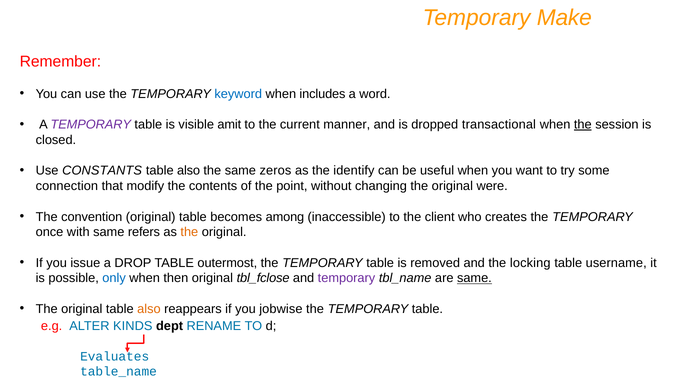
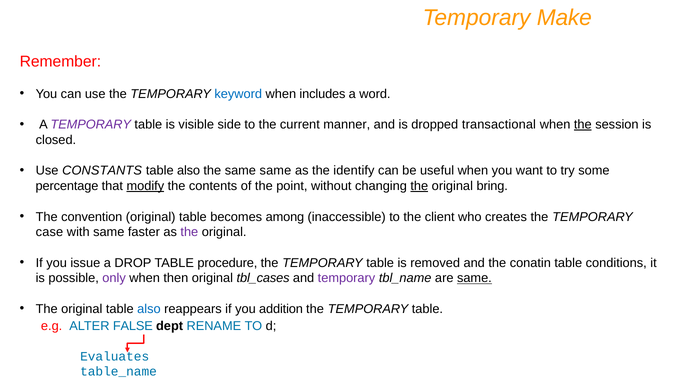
amit: amit -> side (229, 125)
same zeros: zeros -> same (275, 171)
connection: connection -> percentage (67, 186)
modify underline: none -> present (145, 186)
the underline: none -> present (419, 186)
were: were -> bring (492, 186)
once: once -> case (49, 232)
refers: refers -> faster (144, 232)
the colour: orange -> purple (189, 232)
outermost: outermost -> procedure (227, 263)
locking: locking -> conatin (530, 263)
username: username -> conditions (616, 263)
only colour: blue -> purple (114, 278)
tbl_fclose: tbl_fclose -> tbl_cases (263, 278)
also colour: orange -> blue (149, 309)
jobwise: jobwise -> addition (281, 309)
KINDS: KINDS -> FALSE (133, 326)
